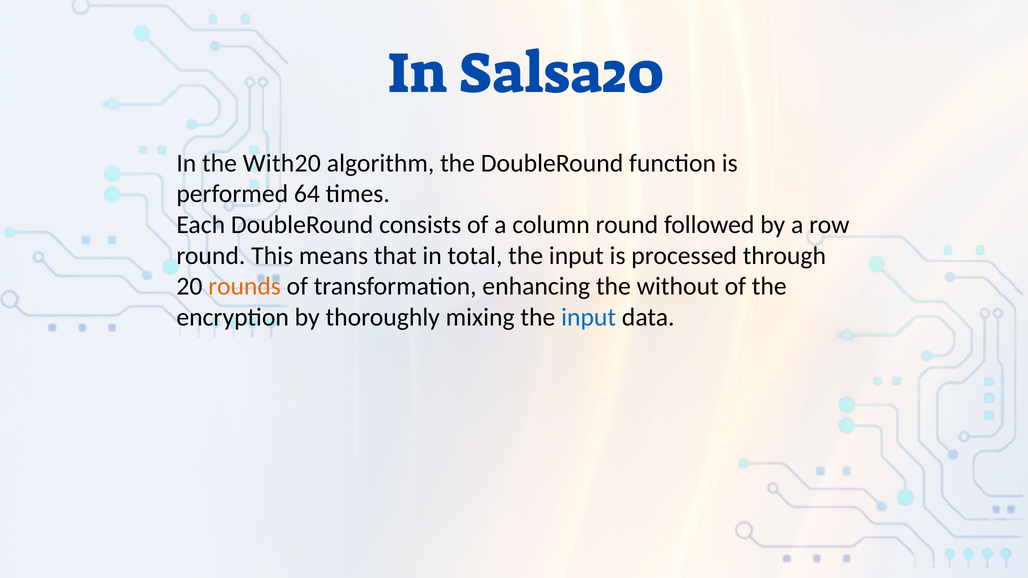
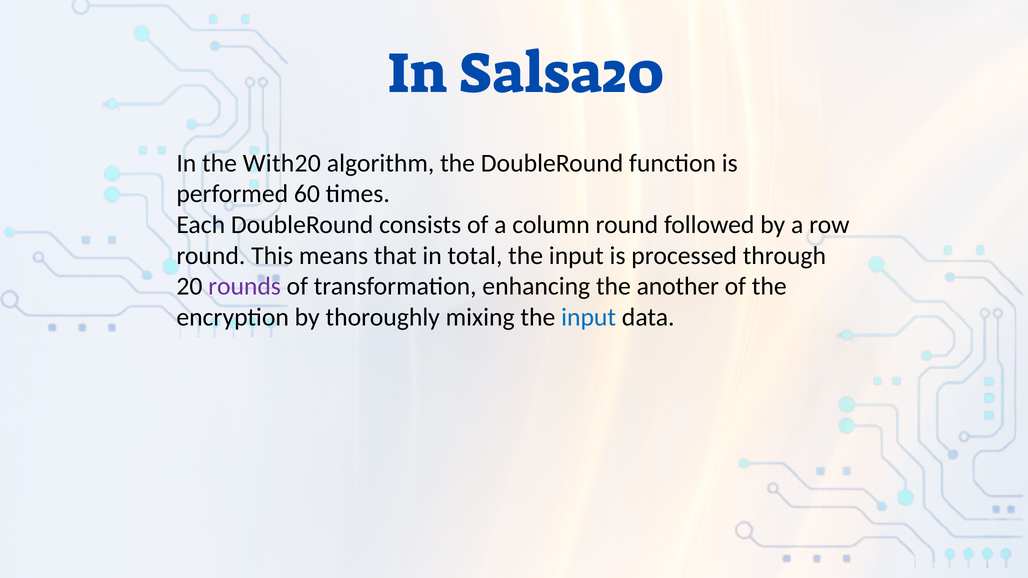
64: 64 -> 60 (307, 194)
rounds colour: orange -> purple (245, 287)
without: without -> another (678, 287)
